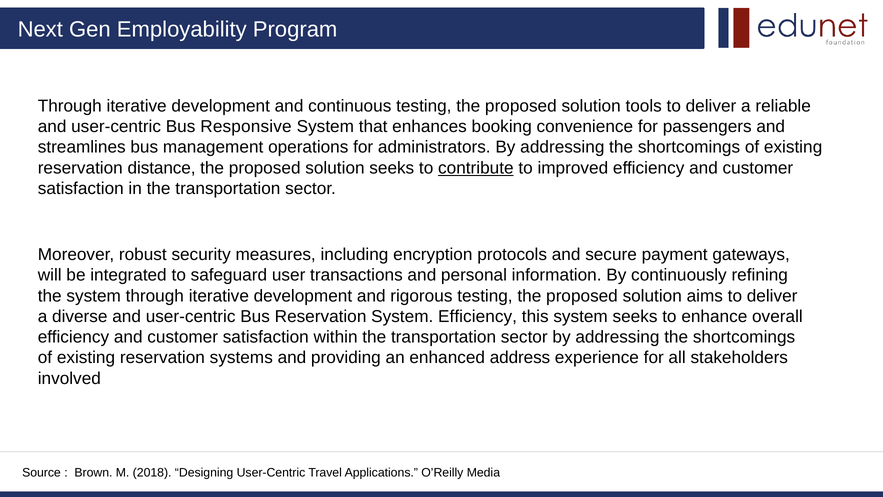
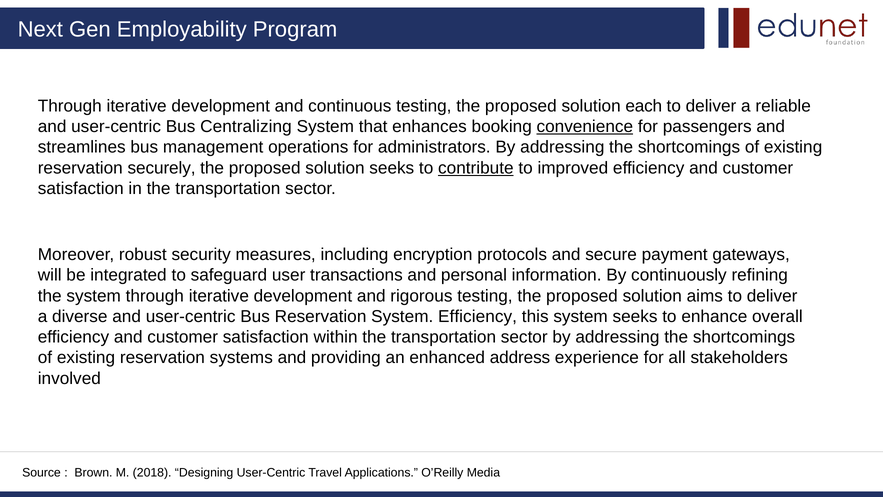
tools: tools -> each (644, 106)
Responsive: Responsive -> Centralizing (246, 127)
convenience underline: none -> present (585, 127)
distance: distance -> securely (162, 168)
